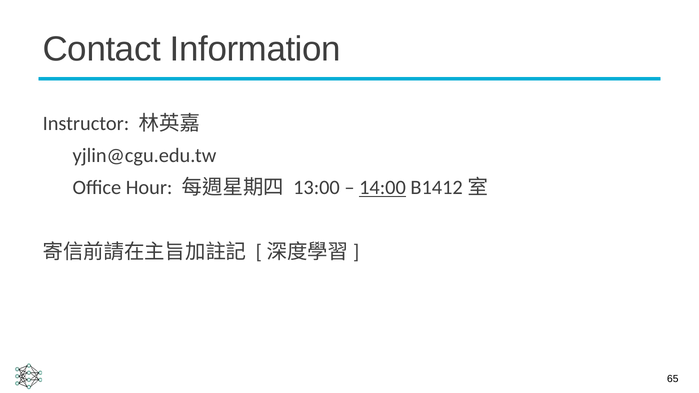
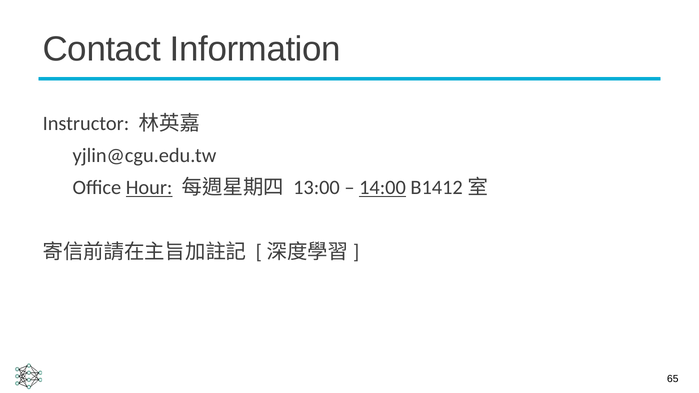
Hour underline: none -> present (149, 188)
